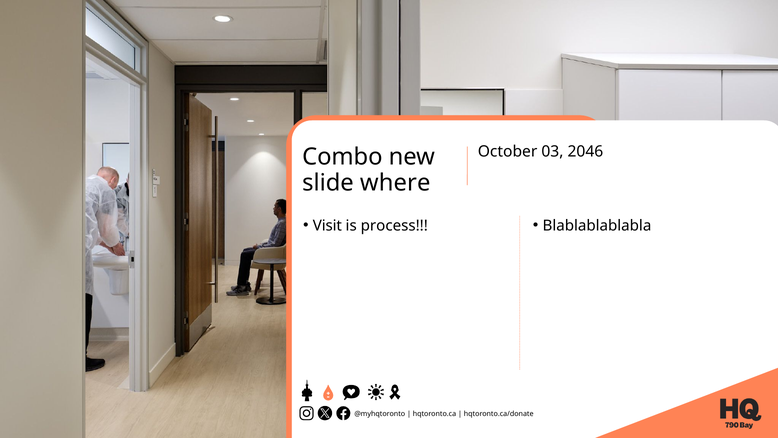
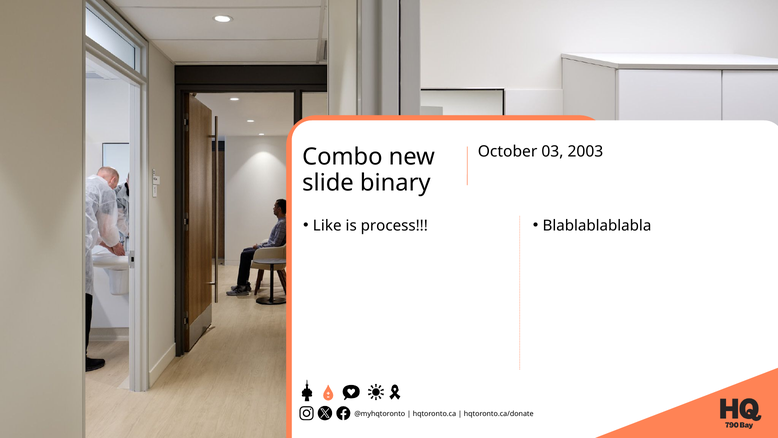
2046: 2046 -> 2003 (585, 151)
where: where -> binary (395, 183)
Visit: Visit -> Like (327, 225)
